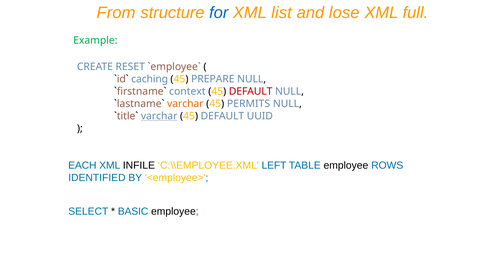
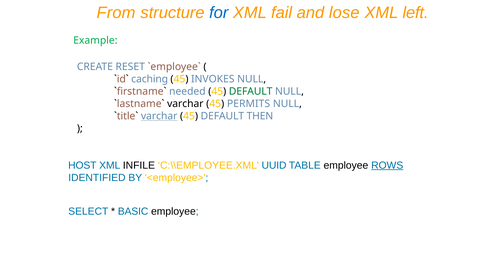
list: list -> fail (282, 13)
full: full -> left (415, 13)
PREPARE: PREPARE -> INVOKES (213, 79)
context: context -> needed (187, 91)
DEFAULT colour: red -> green (251, 91)
varchar colour: orange -> black (185, 104)
UUID: UUID -> THEN (260, 116)
EACH: EACH -> HOST (82, 165)
LEFT: LEFT -> UUID (274, 165)
ROWS underline: none -> present (387, 165)
